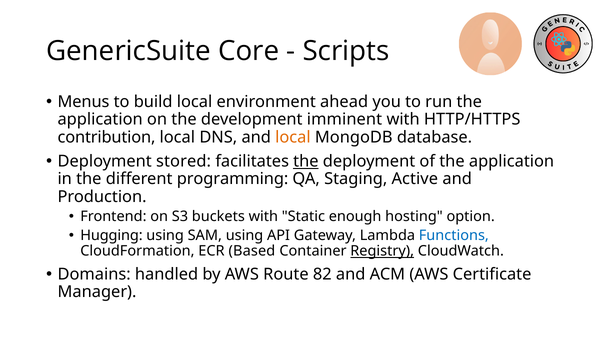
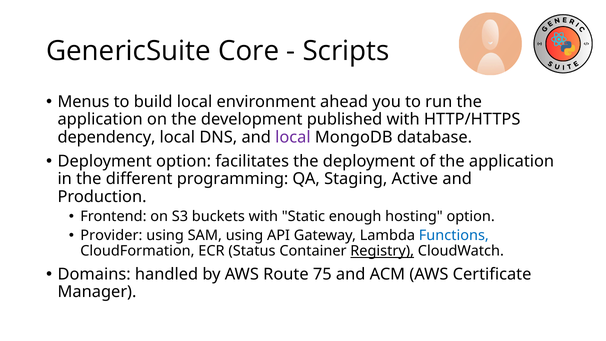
imminent: imminent -> published (345, 119)
contribution: contribution -> dependency (106, 137)
local colour: orange -> purple (293, 137)
Deployment stored: stored -> option (184, 161)
the underline: present -> none (306, 161)
Hugging: Hugging -> Provider (111, 235)
Based: Based -> Status (252, 251)
82: 82 -> 75 (322, 274)
